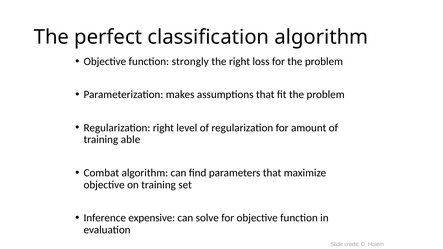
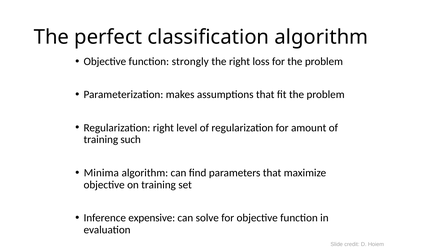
able: able -> such (131, 140)
Combat: Combat -> Minima (101, 173)
